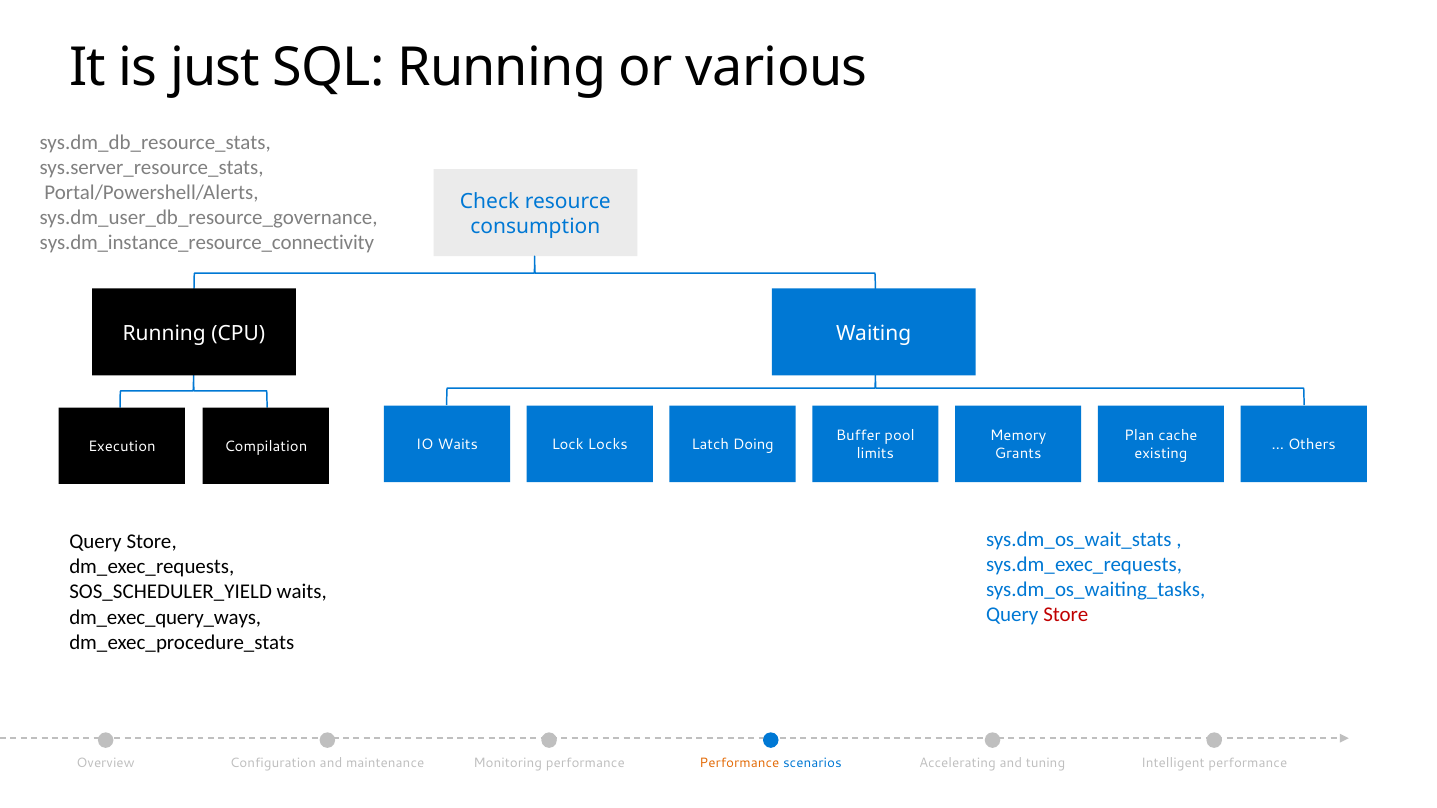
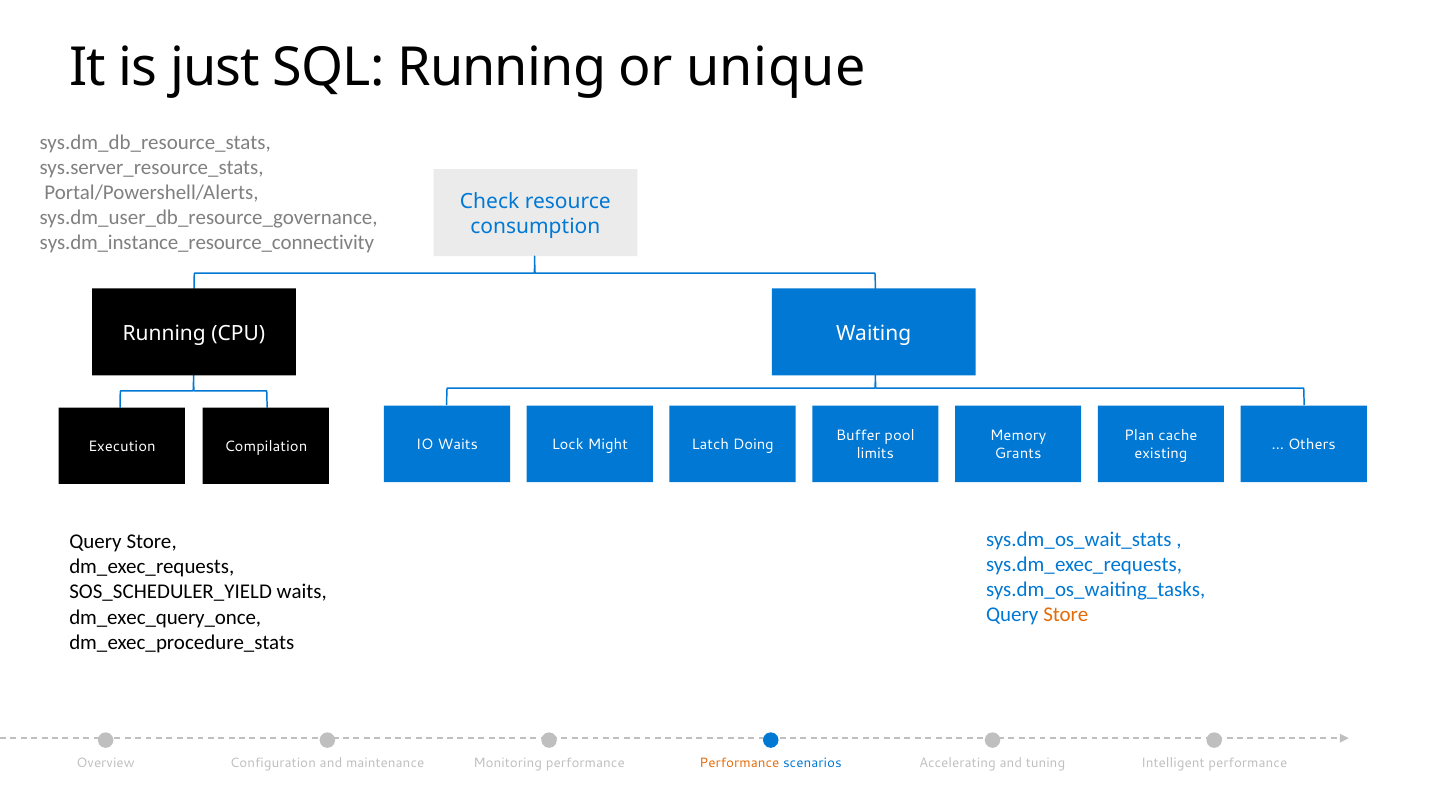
various: various -> unique (776, 67)
Locks: Locks -> Might (608, 445)
Store colour: red -> orange (1066, 615)
dm_exec_query_ways: dm_exec_query_ways -> dm_exec_query_once (165, 617)
